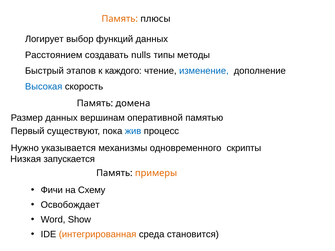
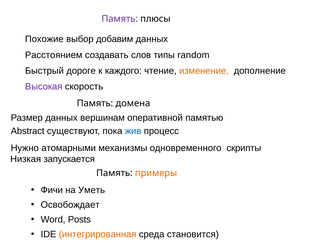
Память colour: orange -> purple (120, 19)
Логирует: Логирует -> Похожие (44, 39)
функций: функций -> добавим (115, 39)
nulls: nulls -> слов (141, 55)
методы: методы -> random (193, 55)
этапов: этапов -> дороге (81, 71)
изменение colour: blue -> orange (204, 71)
Высокая colour: blue -> purple (44, 87)
Первый: Первый -> Abstract (28, 131)
указывается: указывается -> атомарными (69, 148)
Схему: Схему -> Уметь (92, 190)
Show: Show -> Posts (79, 220)
